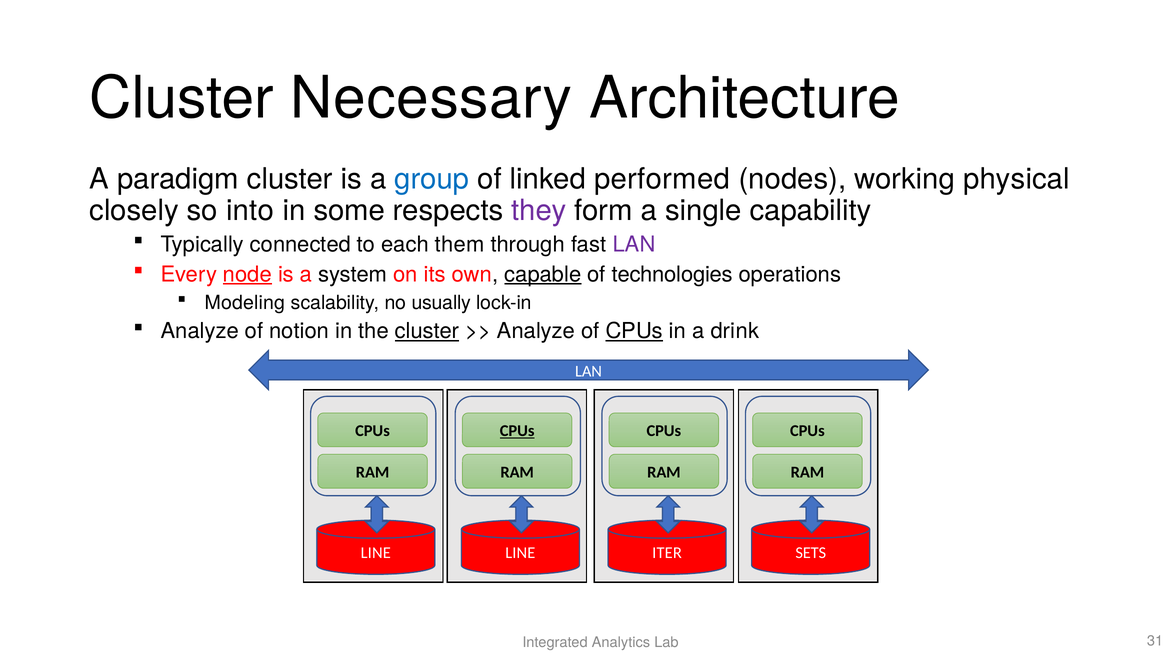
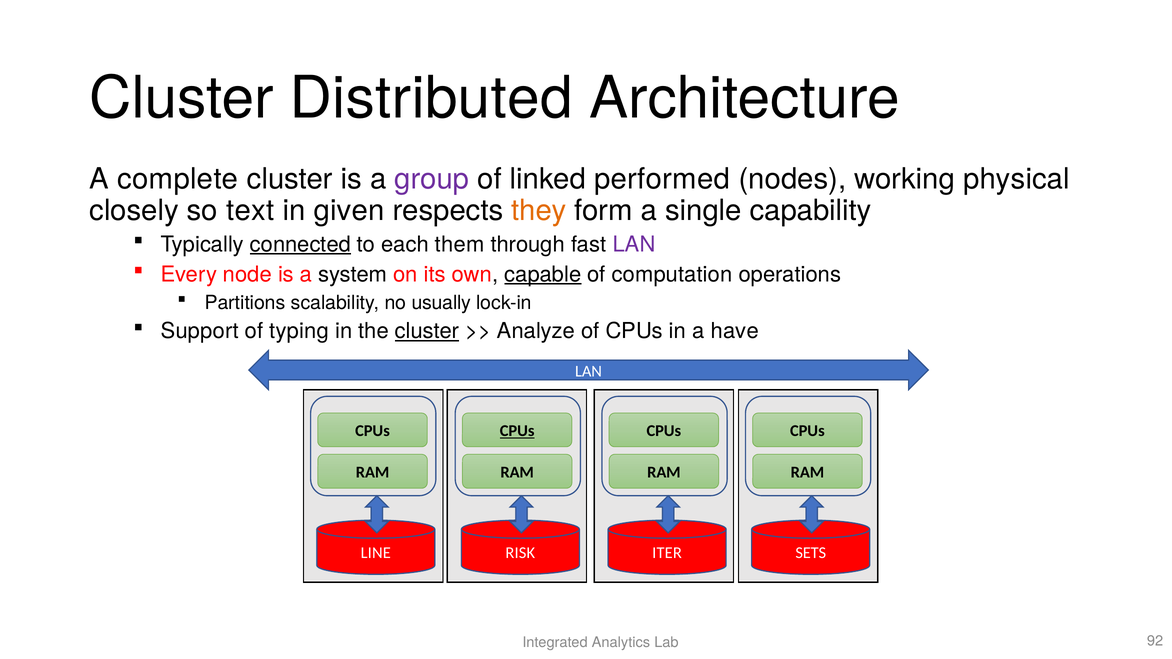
Necessary: Necessary -> Distributed (431, 98)
paradigm: paradigm -> complete (178, 179)
group colour: blue -> purple (432, 179)
into: into -> text (250, 211)
some: some -> given (349, 211)
they colour: purple -> orange (539, 211)
connected underline: none -> present (300, 245)
node underline: present -> none (247, 274)
technologies: technologies -> computation (672, 274)
Modeling: Modeling -> Partitions (245, 303)
Analyze: Analyze -> Support (200, 331)
notion: notion -> typing (299, 331)
CPUs underline: present -> none (634, 331)
drink: drink -> have (735, 331)
LINE: LINE -> RISK (520, 553)
31: 31 -> 92 (1155, 641)
